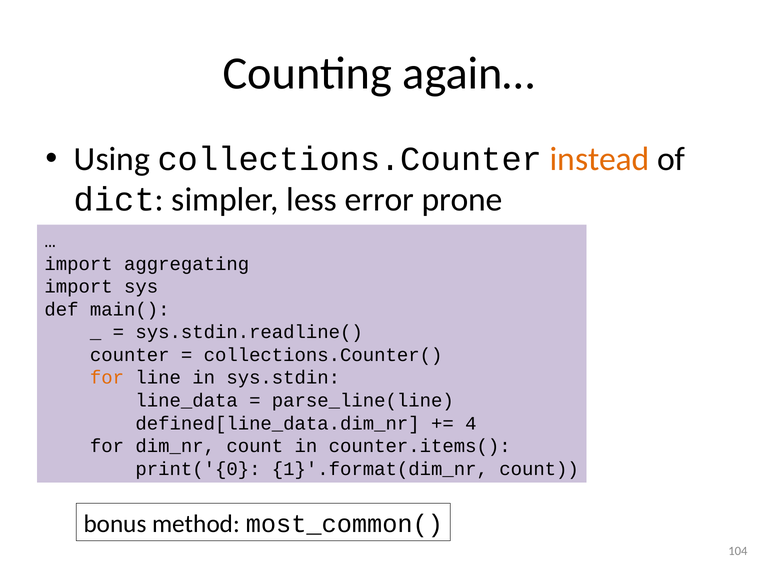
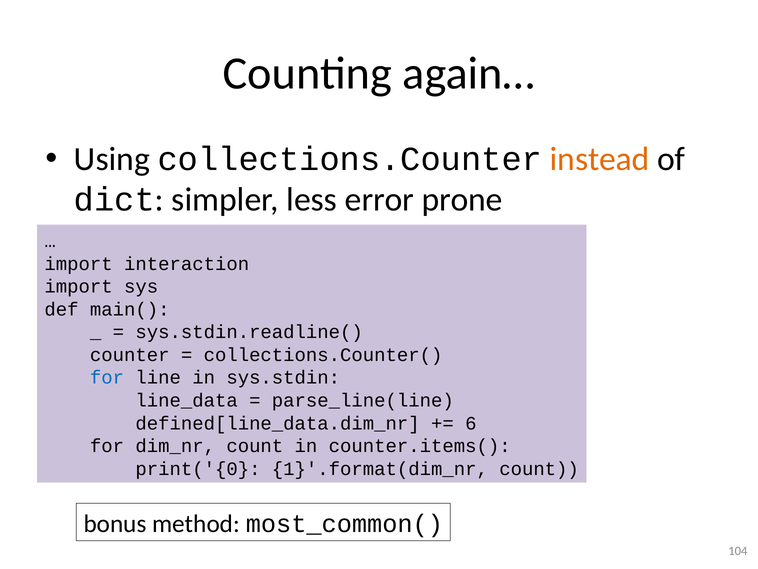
aggregating: aggregating -> interaction (187, 264)
for colour: orange -> blue (107, 377)
4: 4 -> 6 (471, 423)
